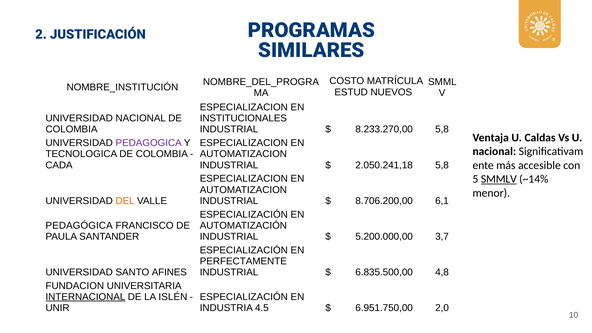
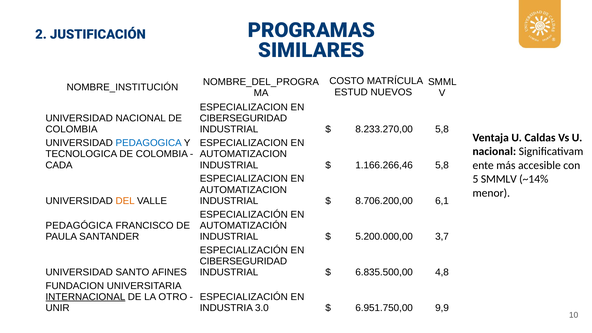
INSTITUCIONALES: INSTITUCIONALES -> CIBERSEGURIDAD (243, 118)
PEDAGOGICA colour: purple -> blue (149, 143)
2.050.241,18: 2.050.241,18 -> 1.166.266,46 (384, 165)
SMMLV underline: present -> none (499, 179)
PERFECTAMENTE: PERFECTAMENTE -> CIBERSEGURIDAD (243, 261)
ISLÉN: ISLÉN -> OTRO (173, 297)
4.5: 4.5 -> 3.0 (262, 308)
2,0: 2,0 -> 9,9 (442, 308)
